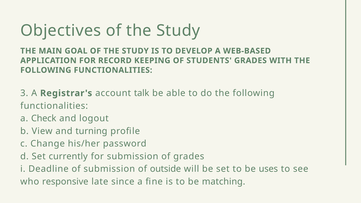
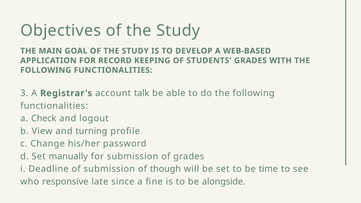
currently: currently -> manually (68, 156)
outside: outside -> though (165, 169)
uses: uses -> time (268, 169)
matching: matching -> alongside (224, 182)
